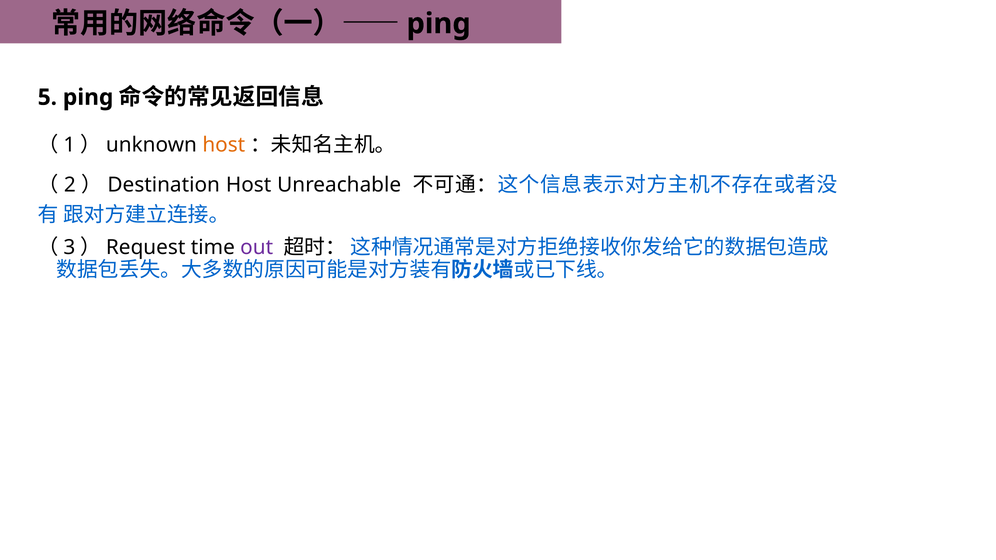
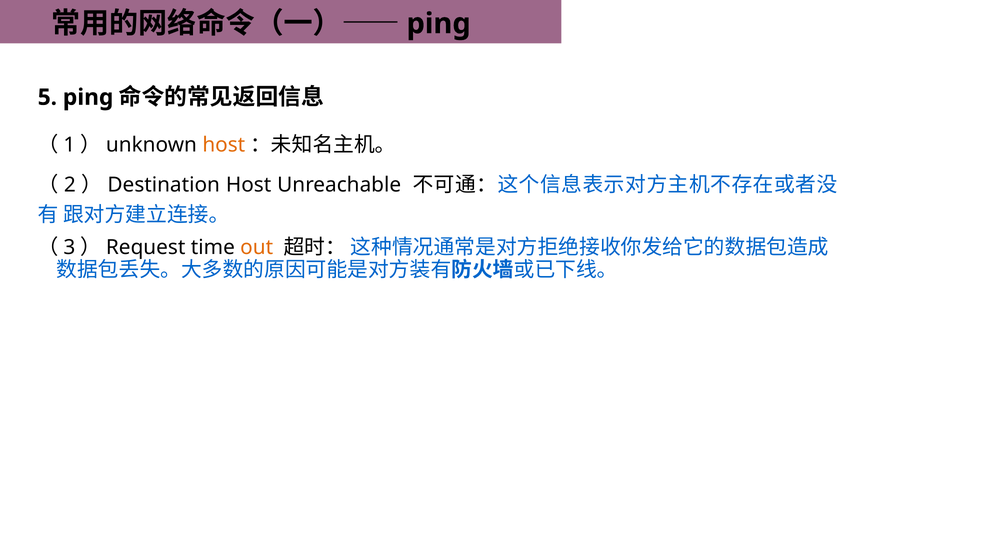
out colour: purple -> orange (257, 248)
